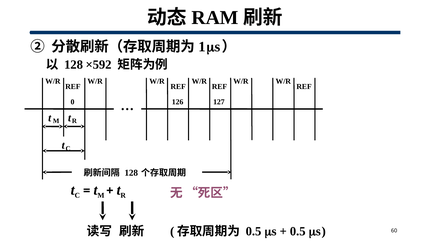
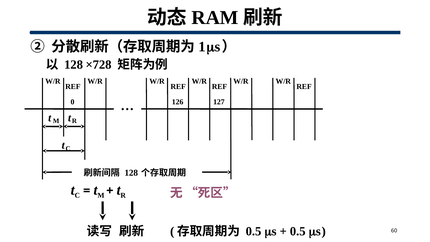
×592: ×592 -> ×728 (99, 65)
